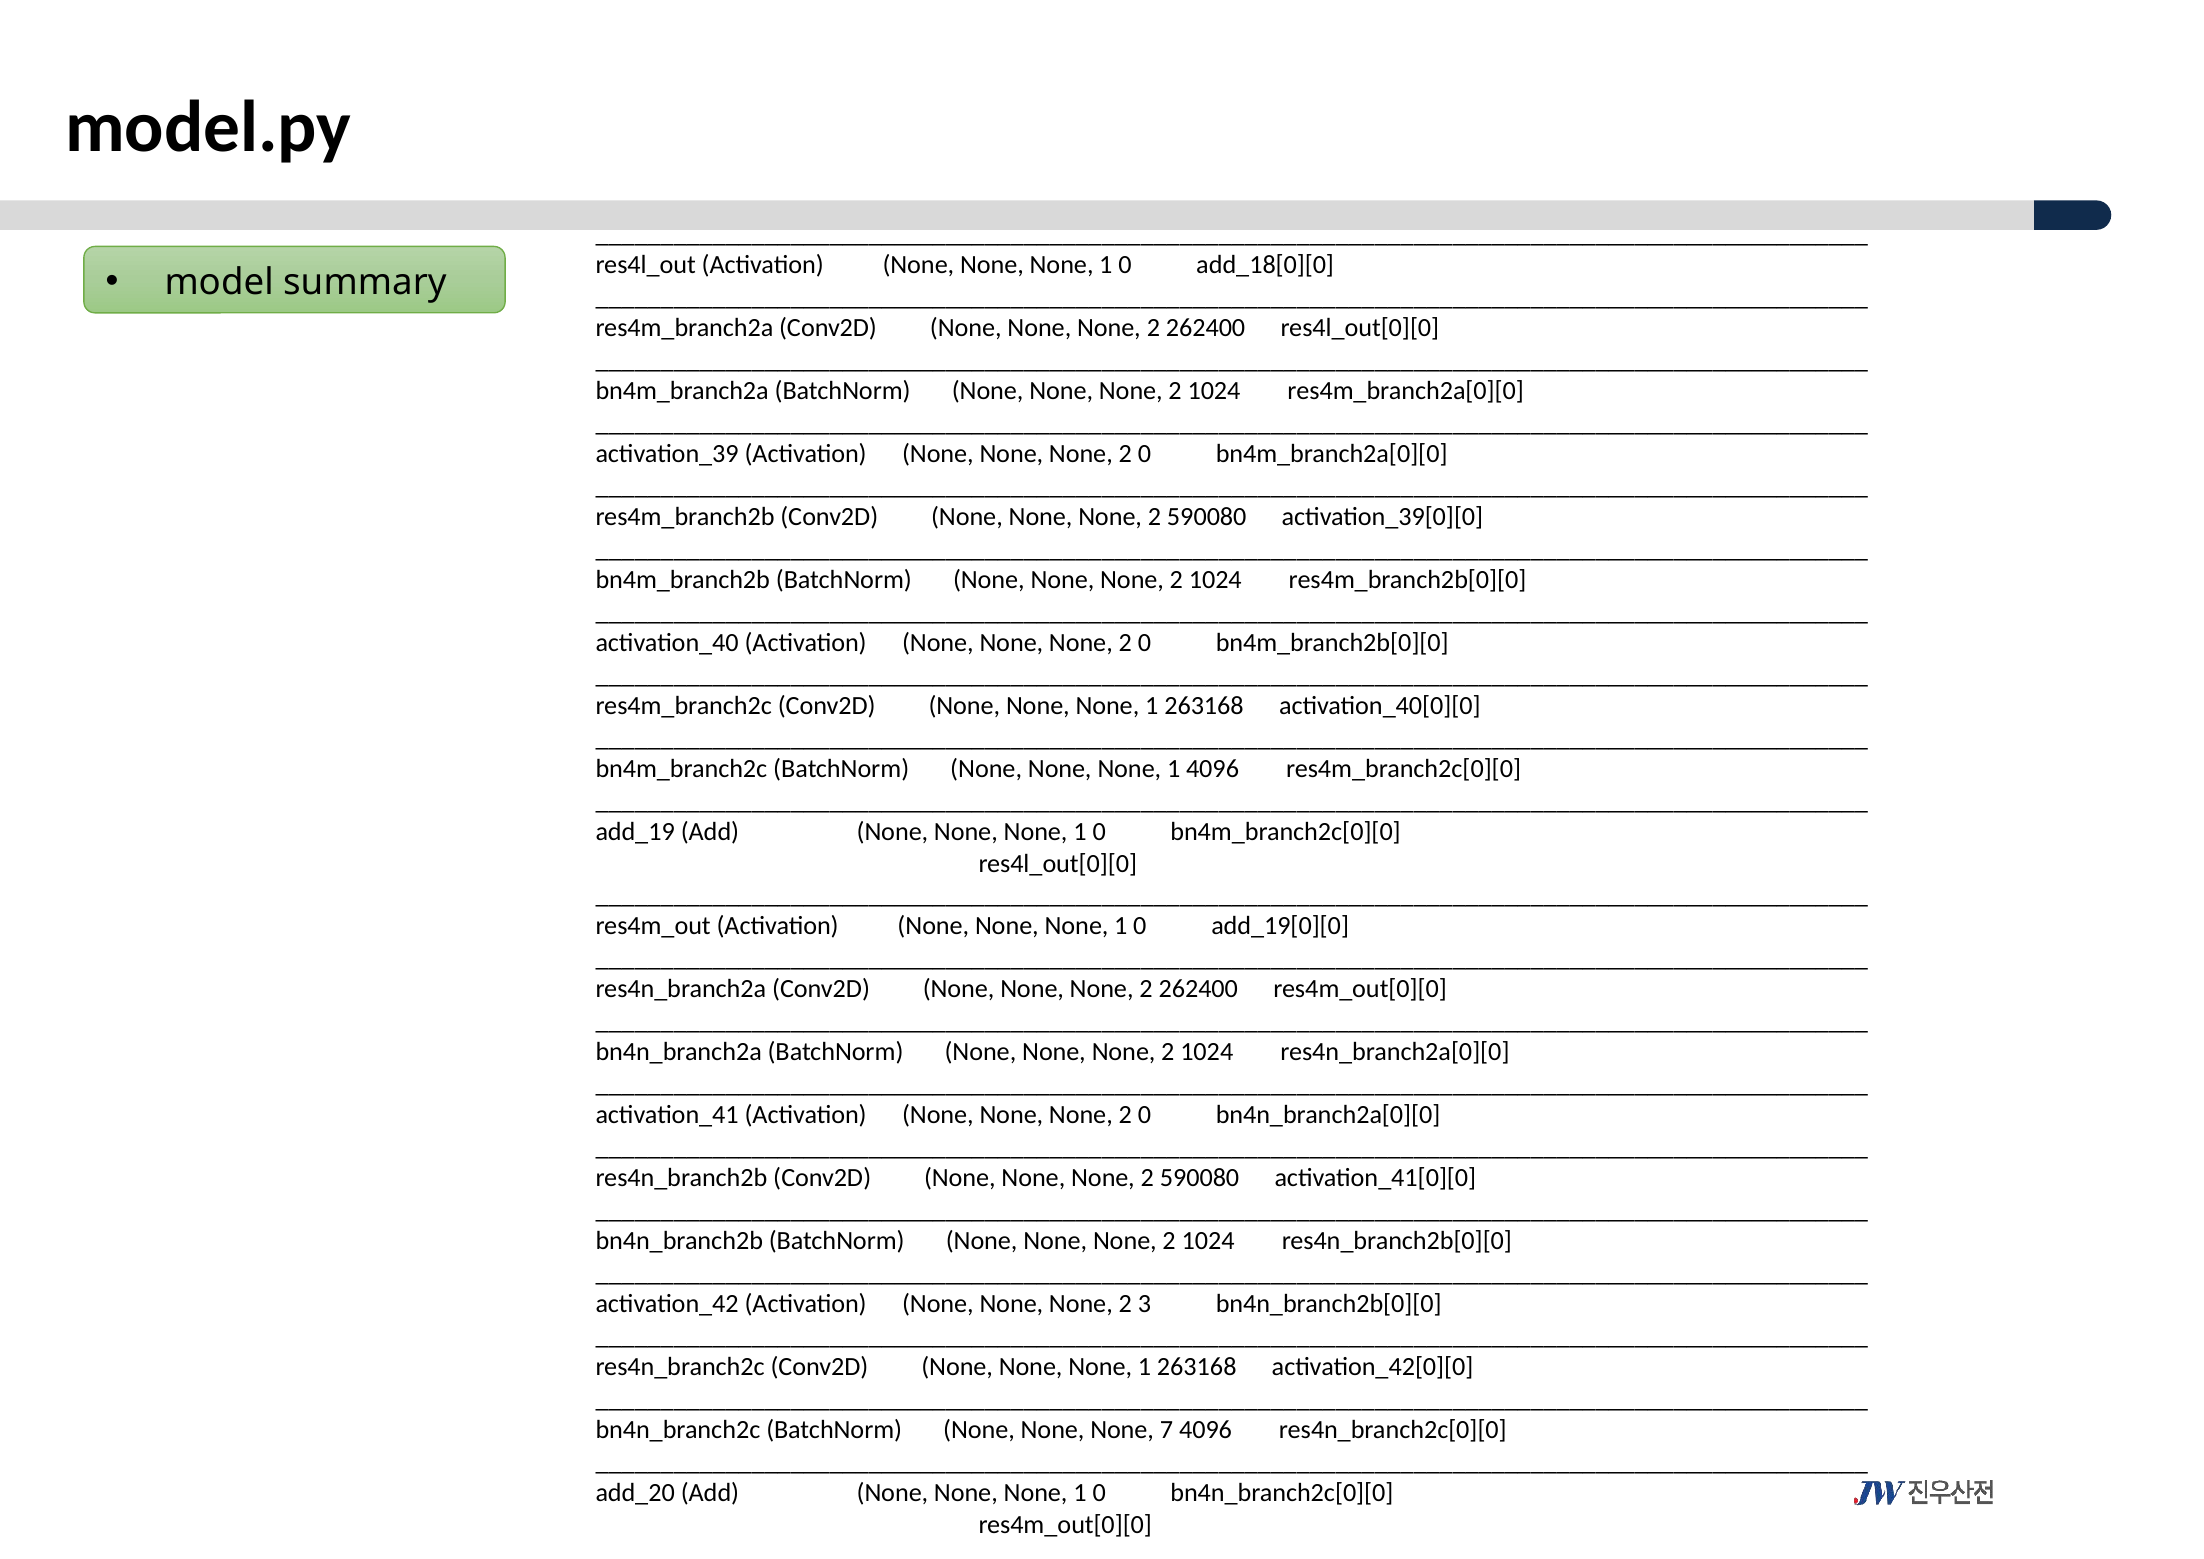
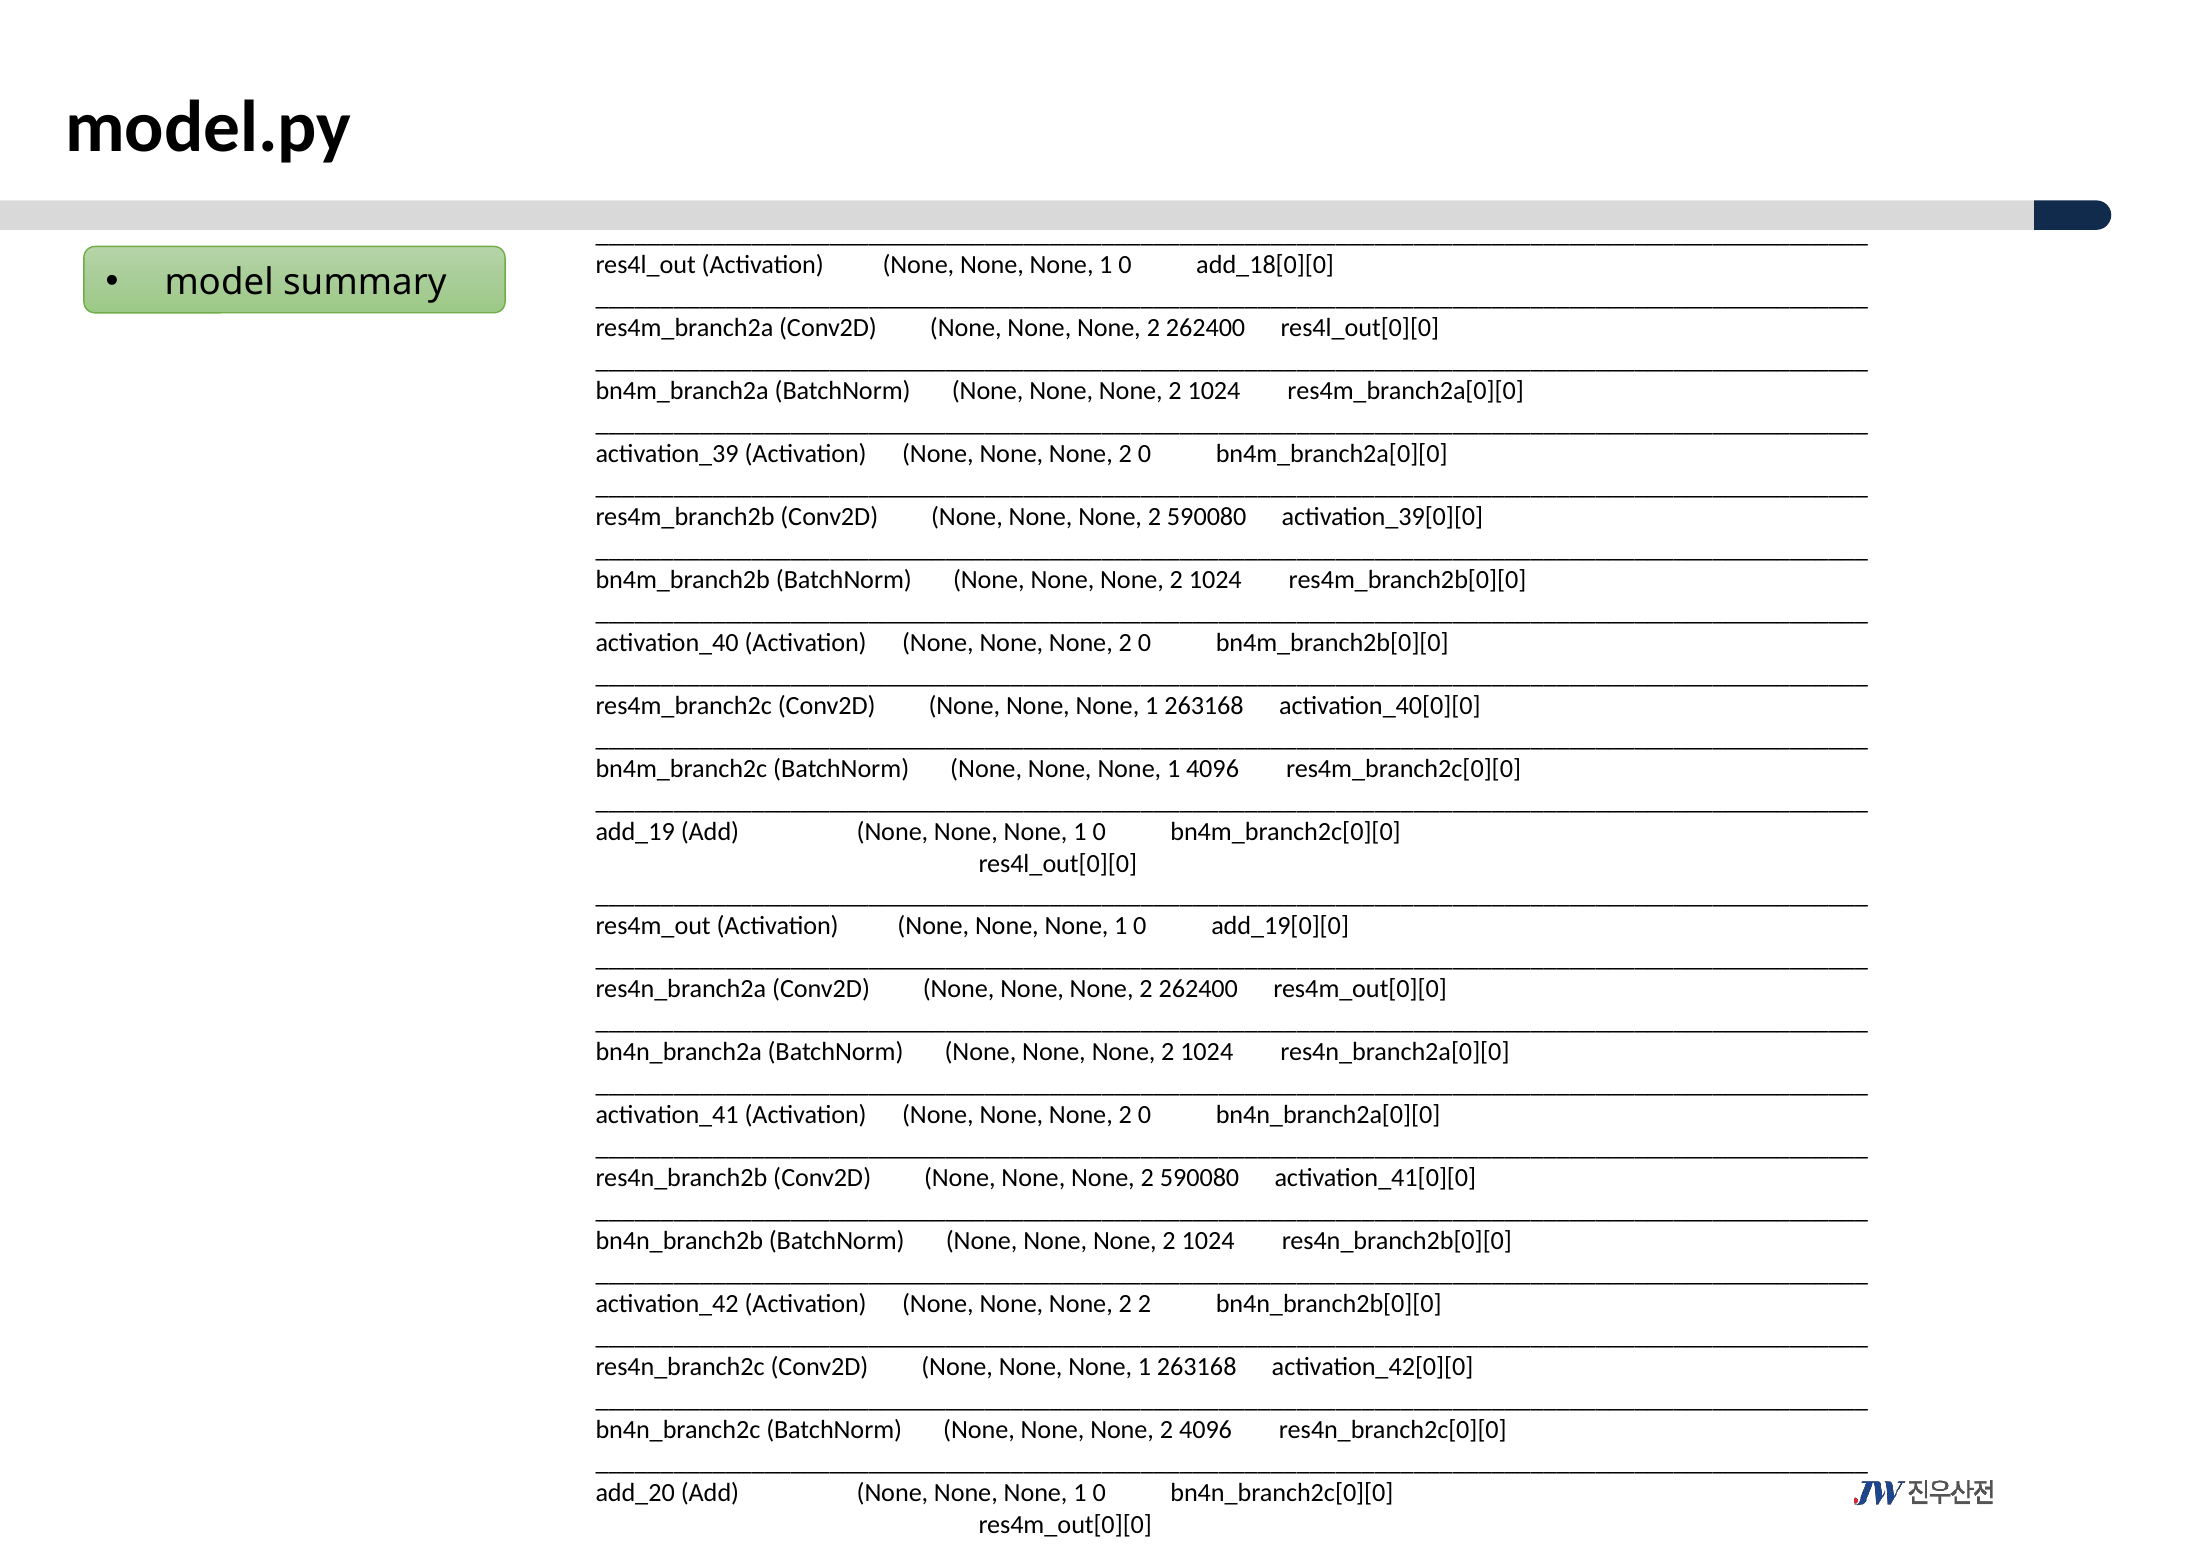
2 3: 3 -> 2 (1144, 1304)
7: 7 -> 2 (1167, 1429)
